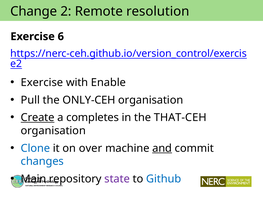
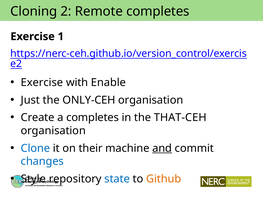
Change: Change -> Cloning (34, 11)
Remote resolution: resolution -> completes (158, 11)
6: 6 -> 1 (61, 37)
Pull: Pull -> Just (30, 100)
Create underline: present -> none (38, 118)
over: over -> their (91, 148)
Main: Main -> Style (33, 179)
state colour: purple -> blue (117, 179)
Github colour: blue -> orange (164, 179)
